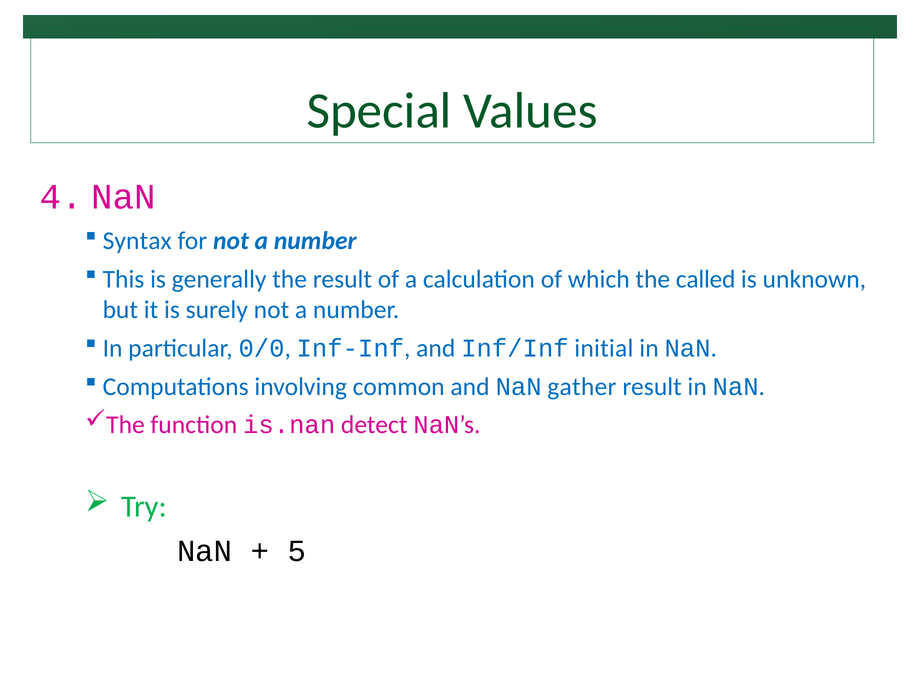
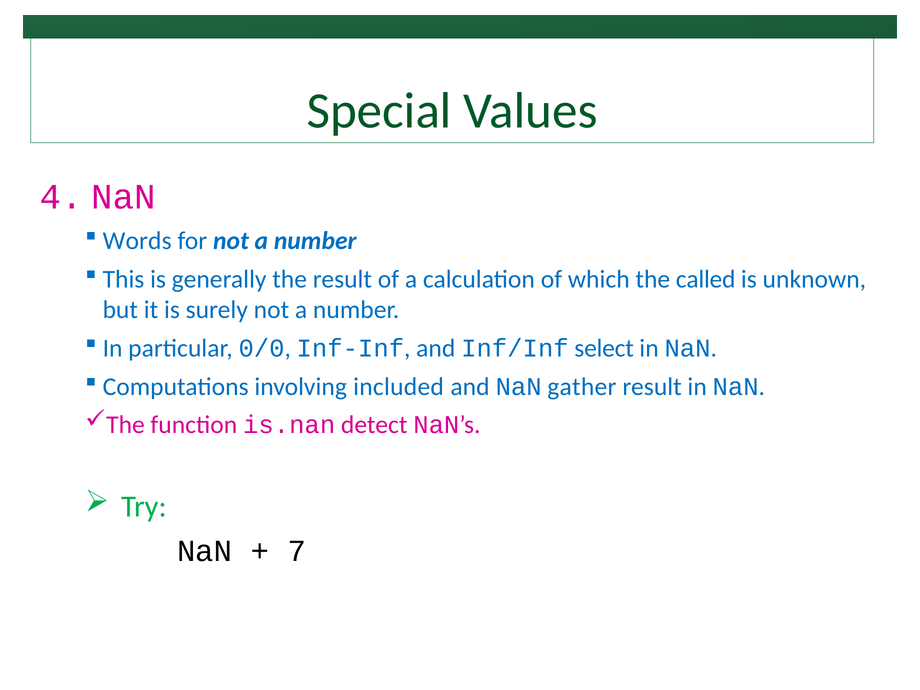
Syntax: Syntax -> Words (137, 241)
initial: initial -> select (604, 348)
common: common -> included (399, 387)
5: 5 -> 7 (297, 551)
